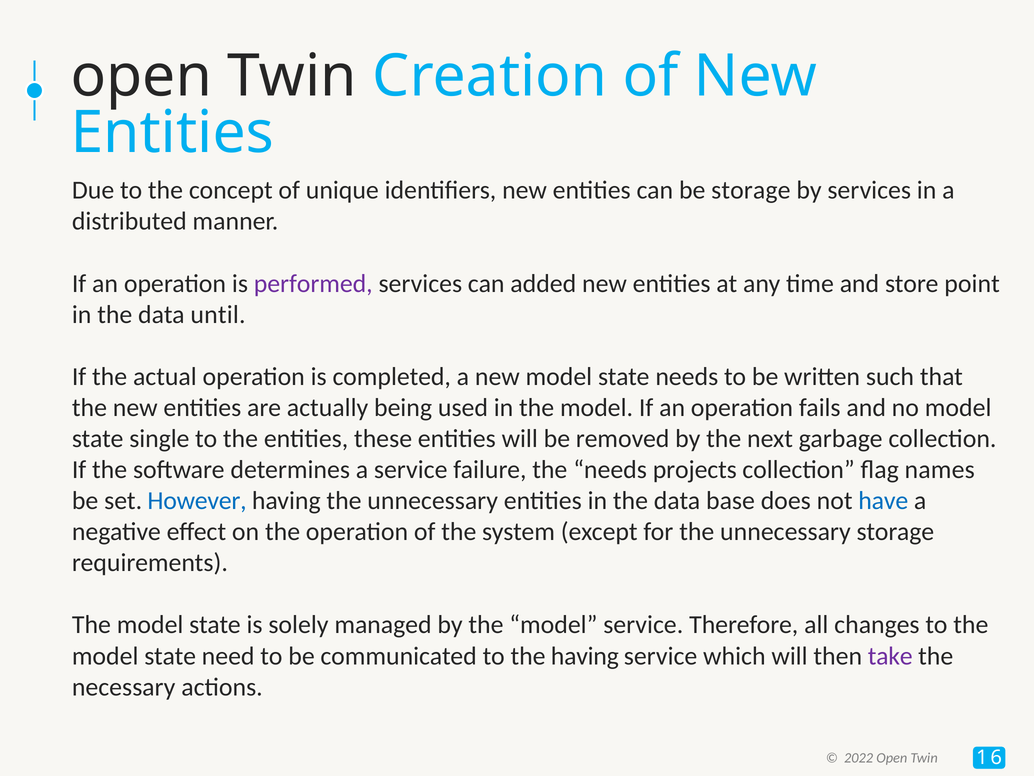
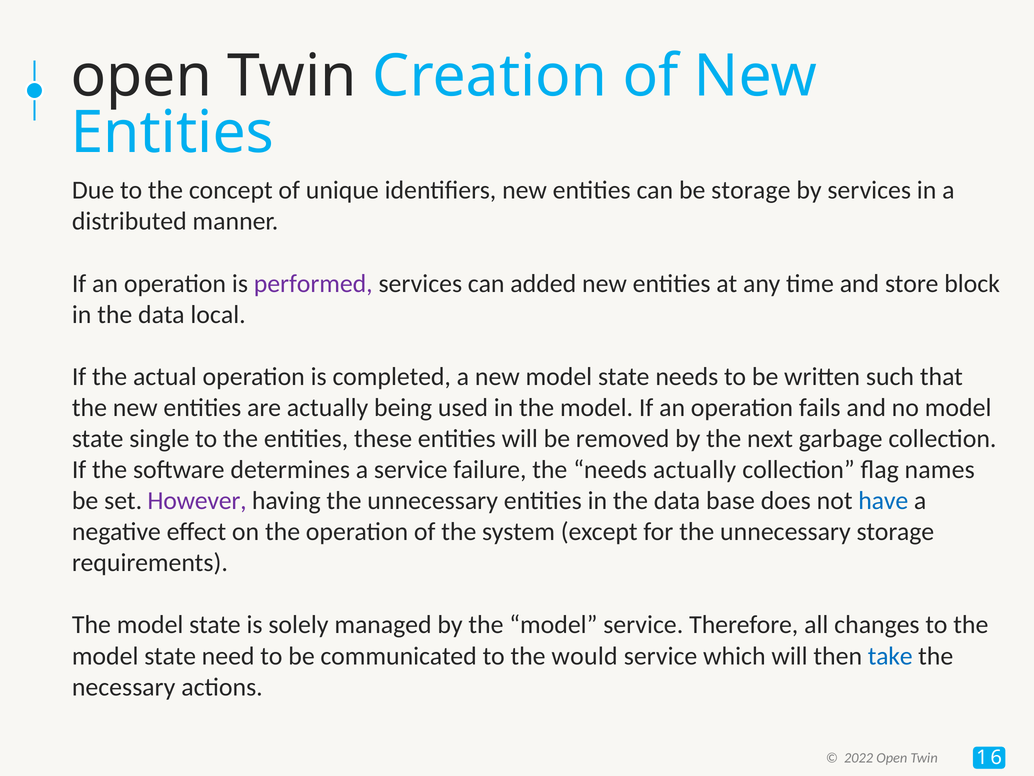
point: point -> block (972, 283)
until: until -> local (218, 314)
needs projects: projects -> actually (695, 469)
However colour: blue -> purple (197, 500)
the having: having -> would (585, 656)
take colour: purple -> blue (890, 656)
